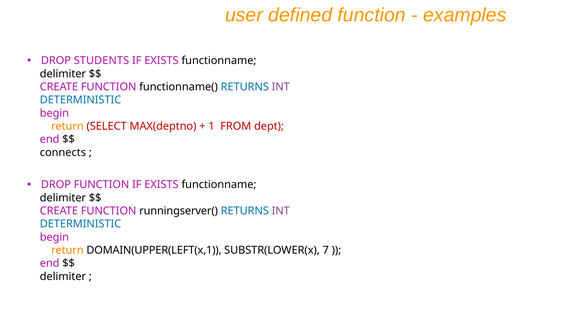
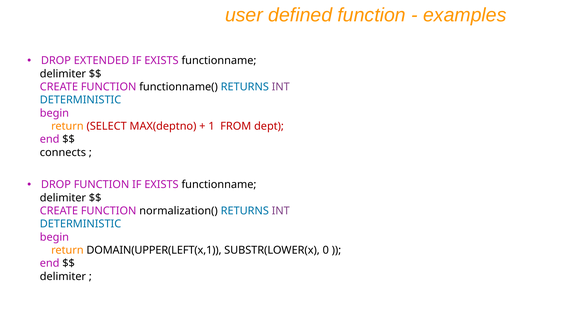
STUDENTS: STUDENTS -> EXTENDED (101, 61)
runningserver(: runningserver( -> normalization( (179, 211)
7: 7 -> 0 (326, 251)
